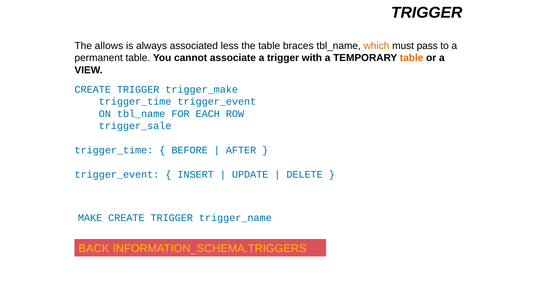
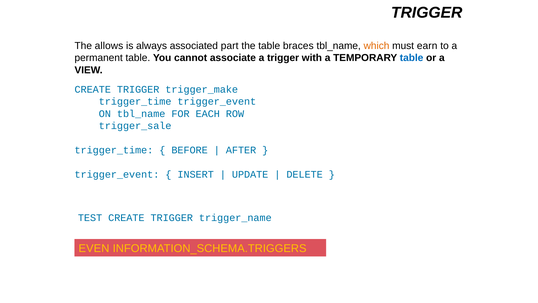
less: less -> part (230, 46)
pass: pass -> earn (427, 46)
table colour: orange -> blue (412, 58)
MAKE: MAKE -> TEST (90, 218)
BACK: BACK -> EVEN (94, 248)
